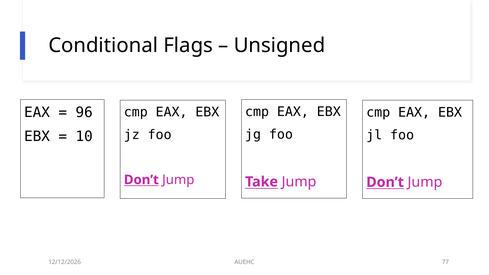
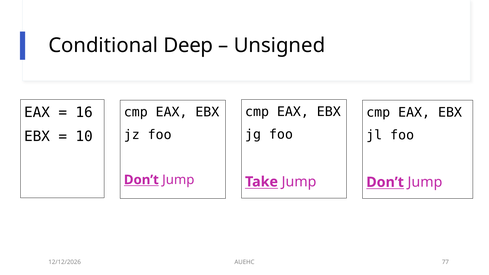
Flags: Flags -> Deep (188, 46)
96: 96 -> 16 (84, 112)
